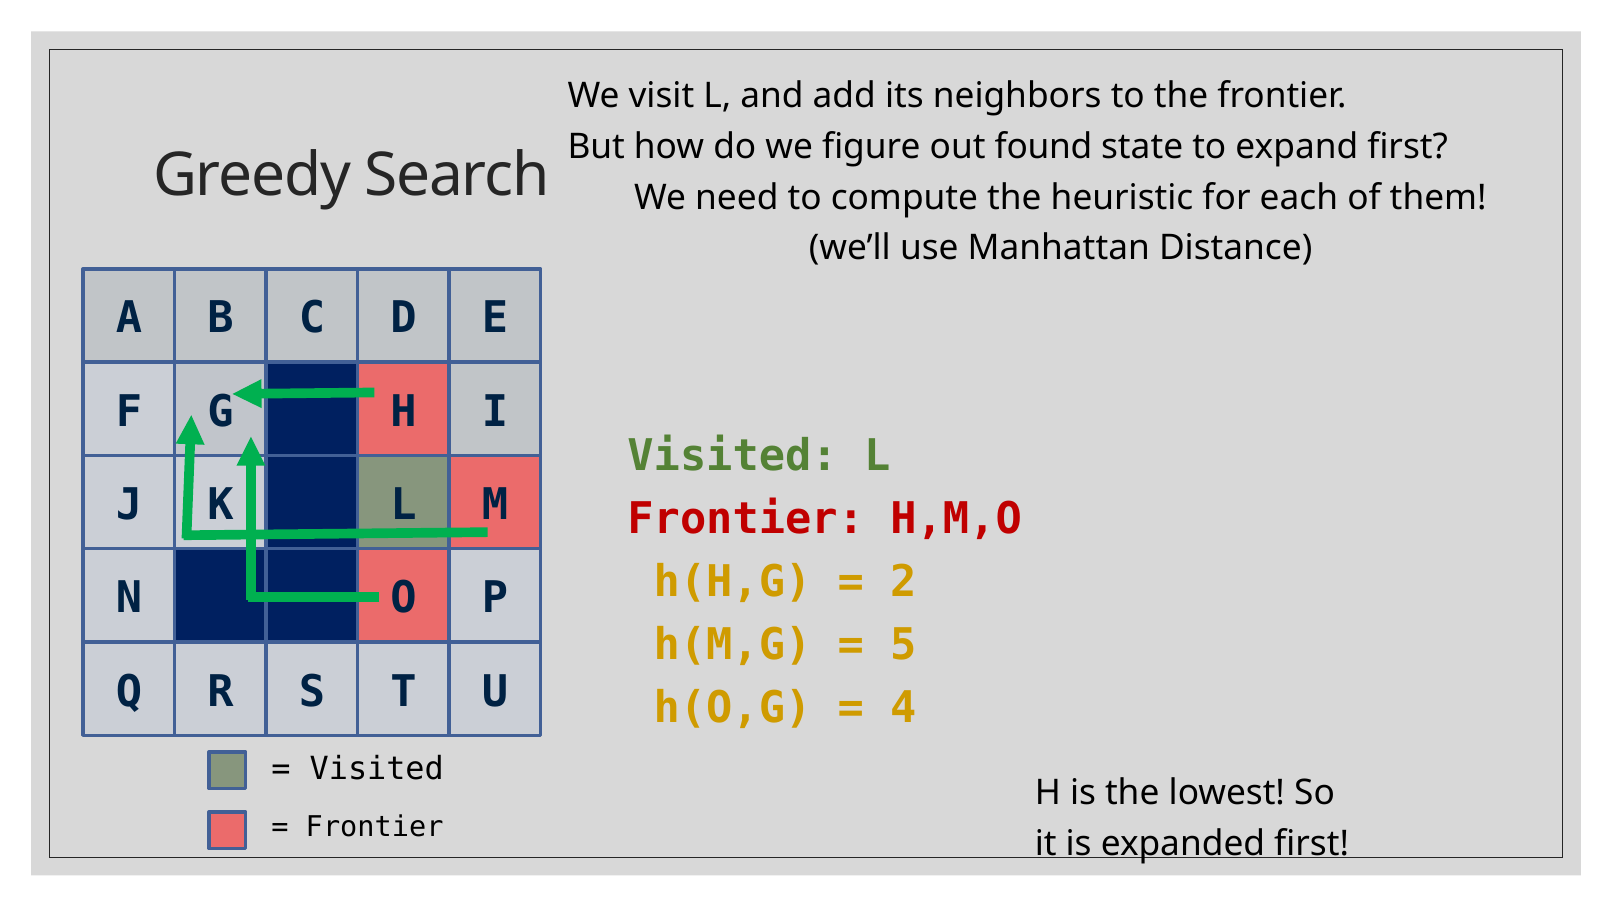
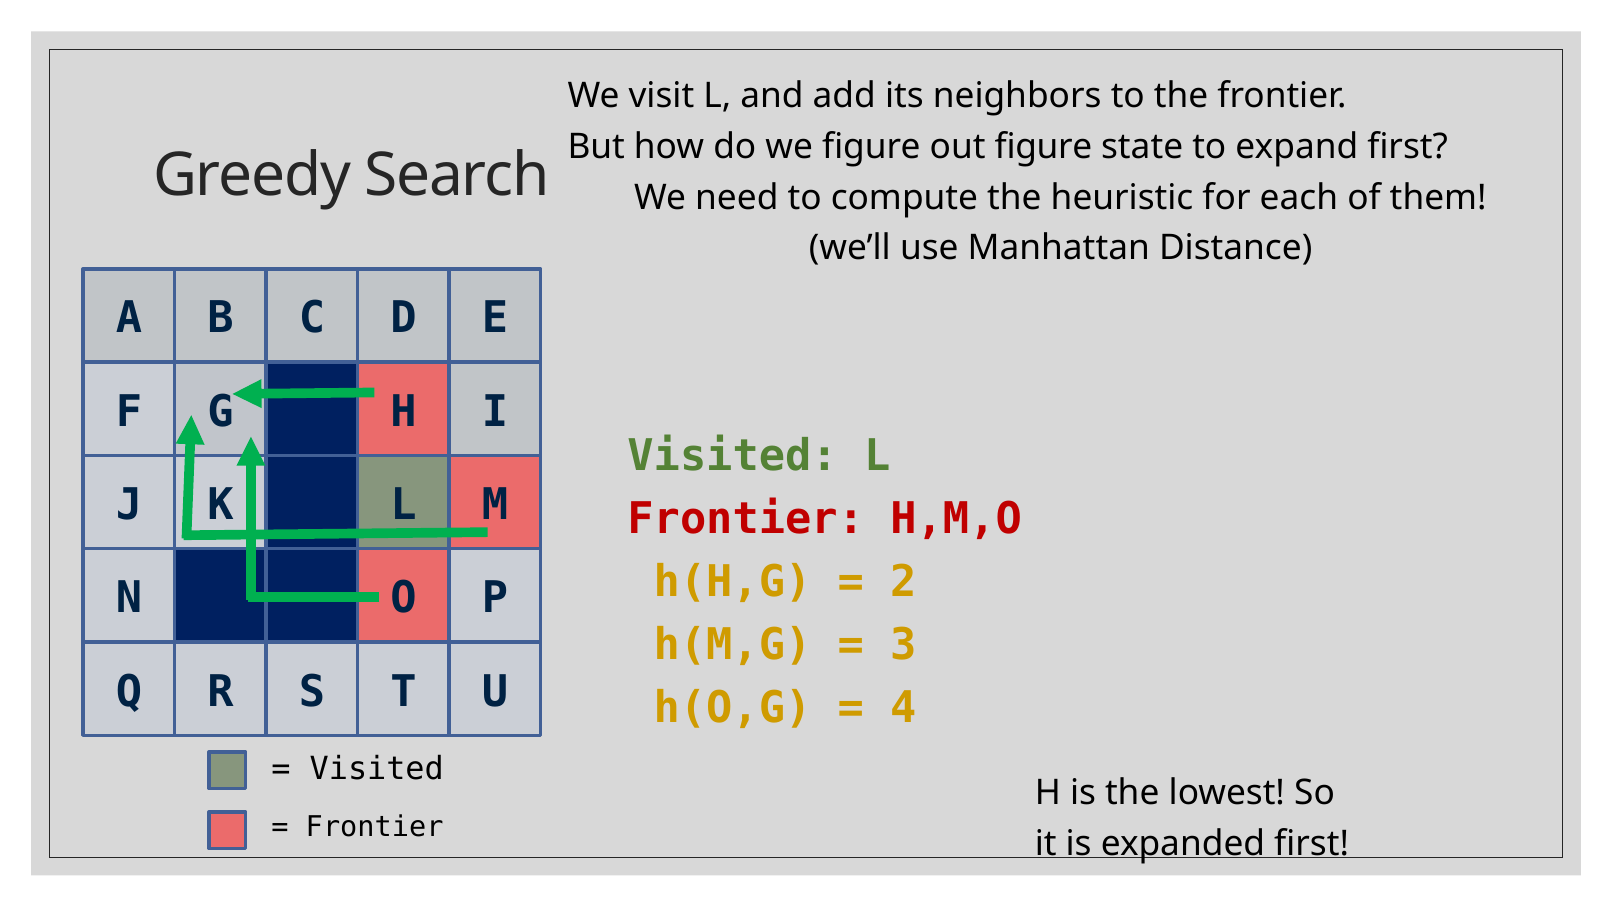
out found: found -> figure (1044, 147)
5: 5 -> 3 (903, 645)
